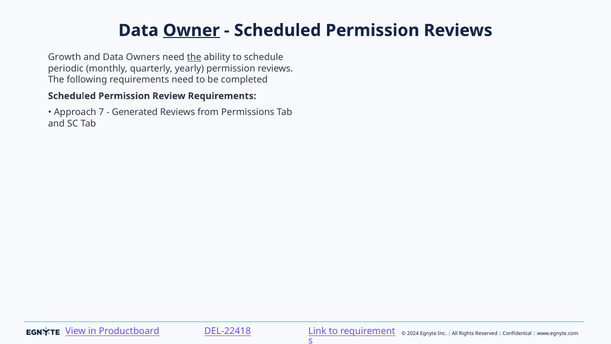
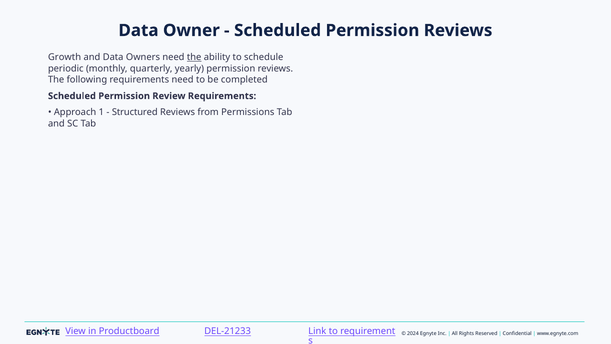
Owner underline: present -> none (191, 30)
7: 7 -> 1 (101, 112)
Generated: Generated -> Structured (135, 112)
DEL-22418: DEL-22418 -> DEL-21233 (228, 331)
